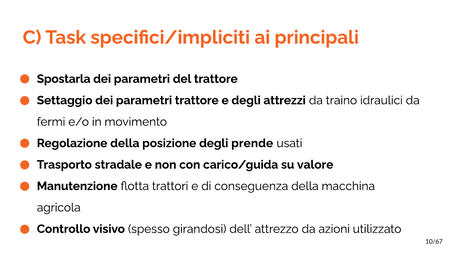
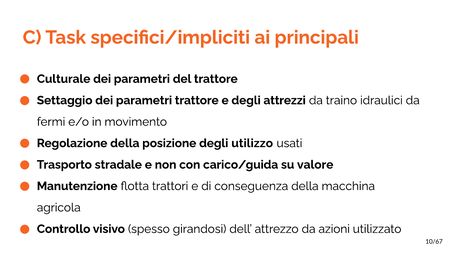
Spostarla: Spostarla -> Culturale (64, 79)
prende: prende -> utilizzo (252, 143)
